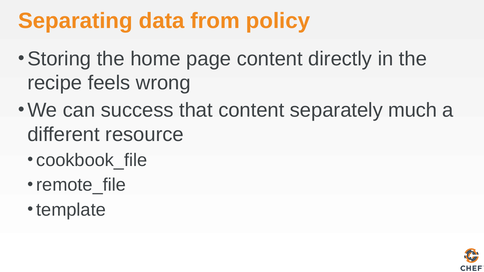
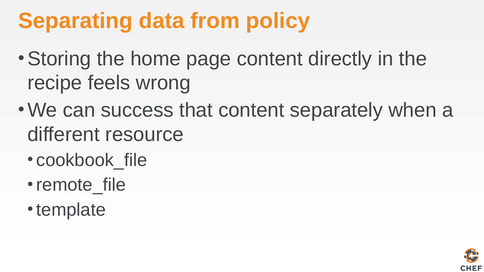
much: much -> when (413, 110)
